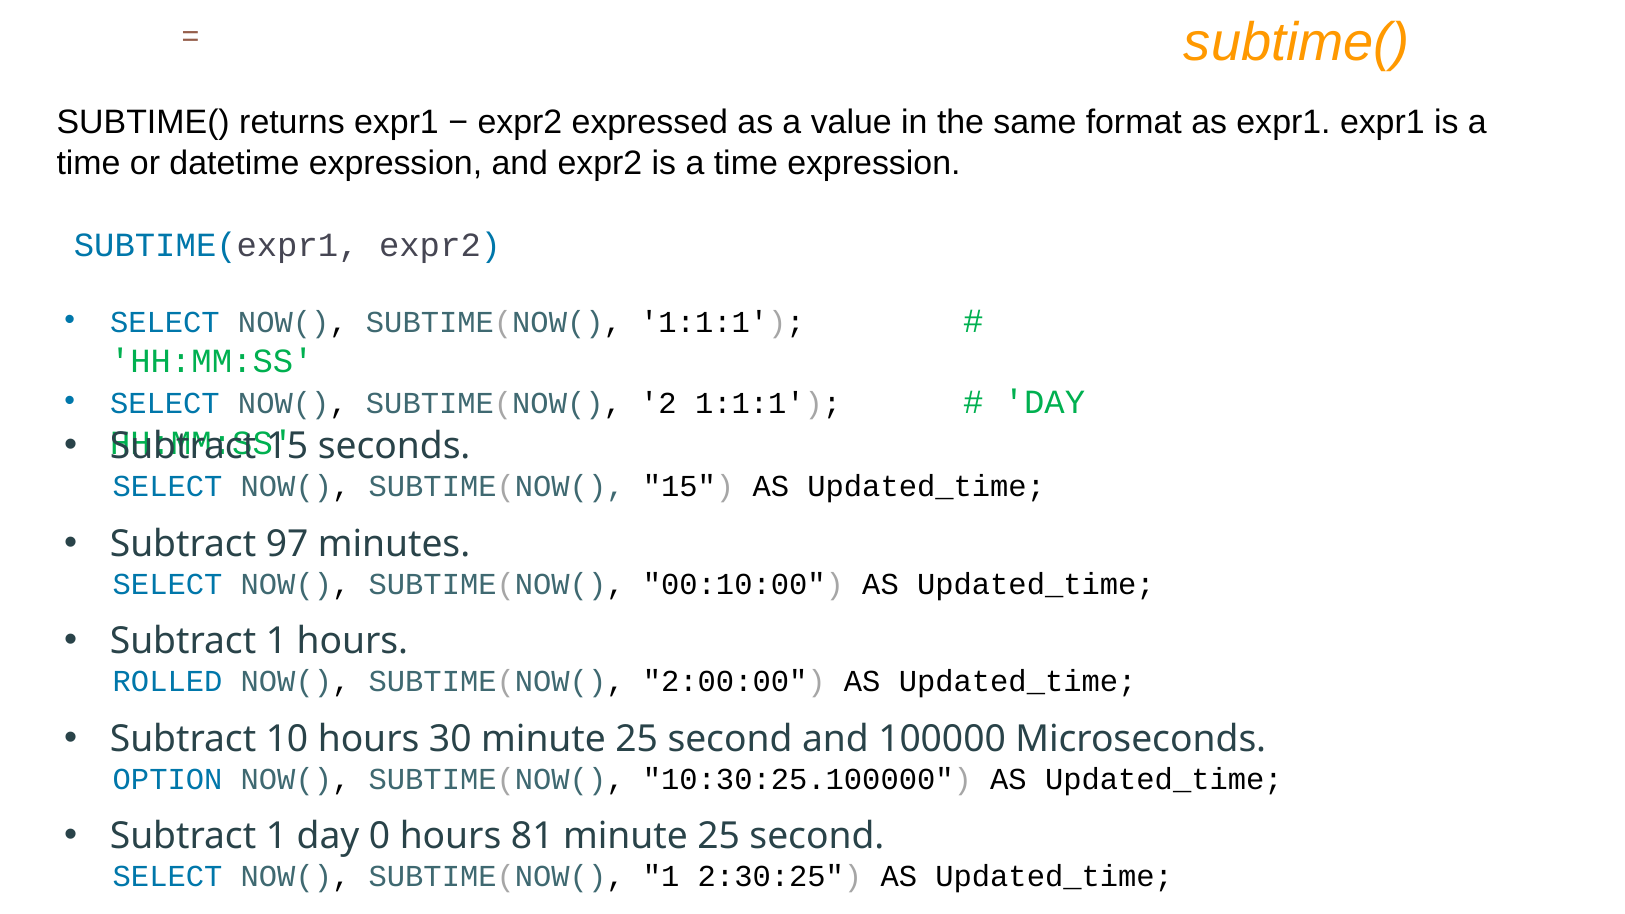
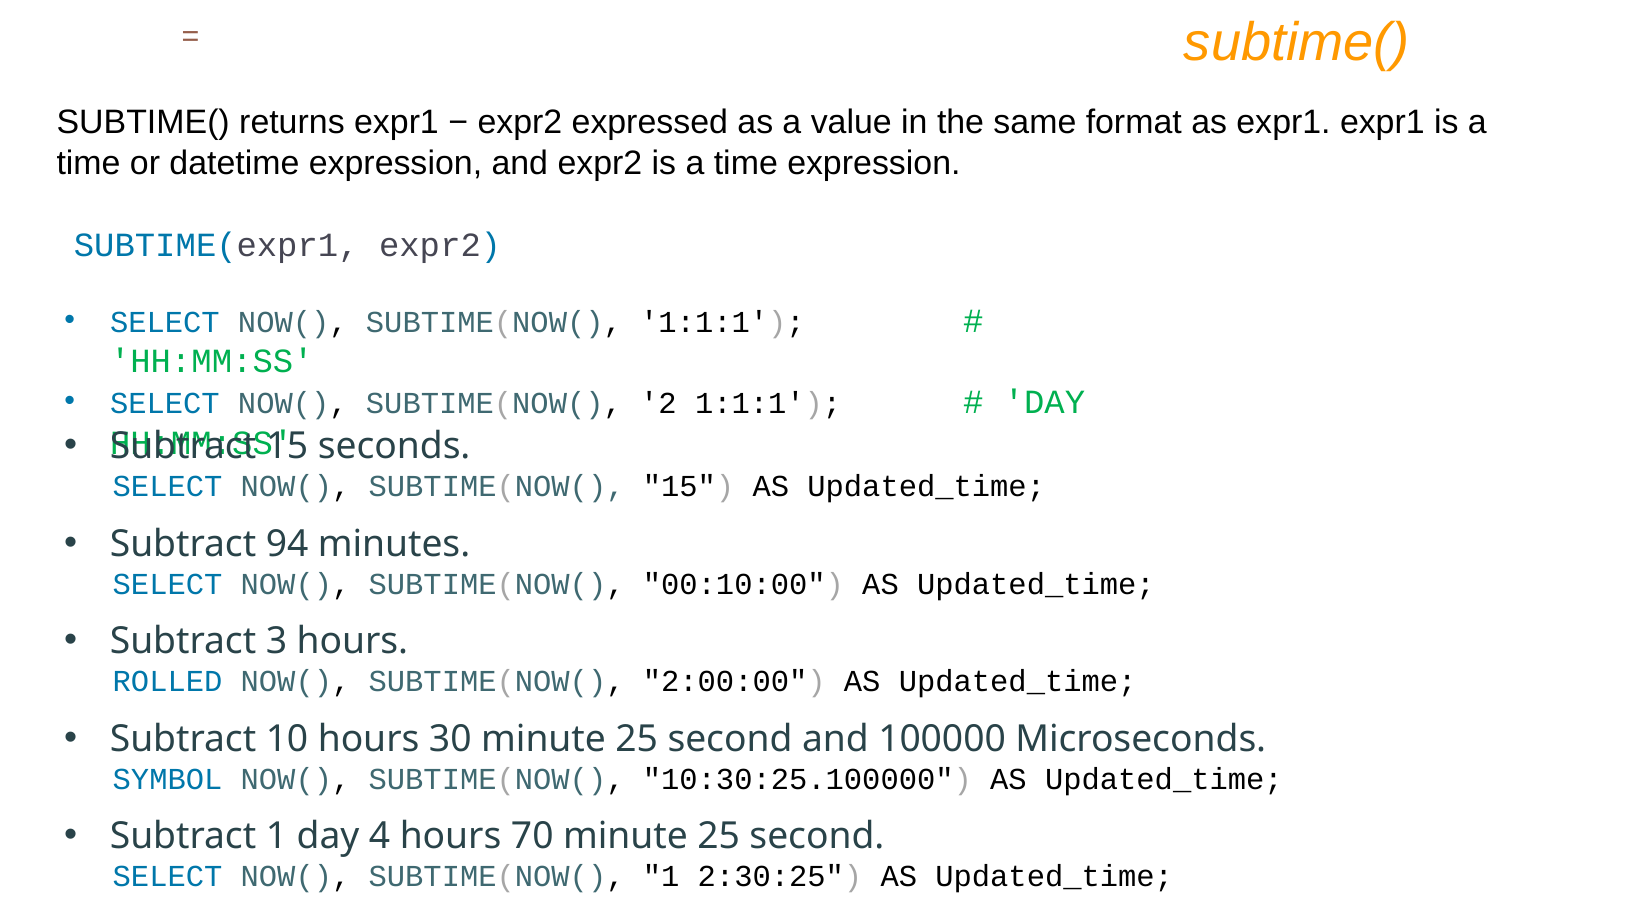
97: 97 -> 94 (287, 544)
1: 1 -> 3 (276, 642)
OPTION: OPTION -> SYMBOL (168, 779)
0: 0 -> 4 (380, 836)
81: 81 -> 70 (532, 836)
